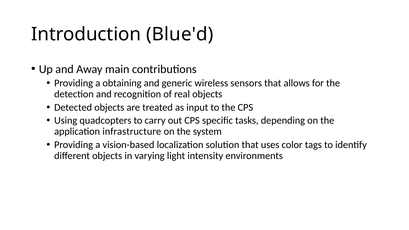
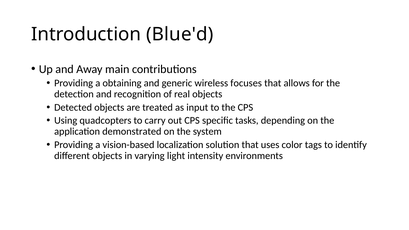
sensors: sensors -> focuses (246, 83)
infrastructure: infrastructure -> demonstrated (132, 132)
